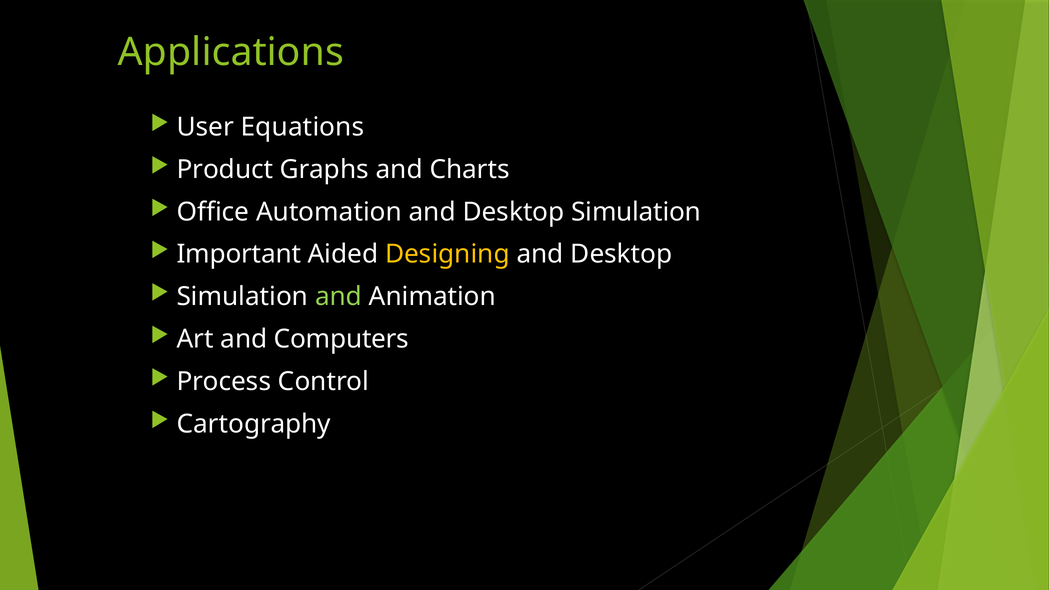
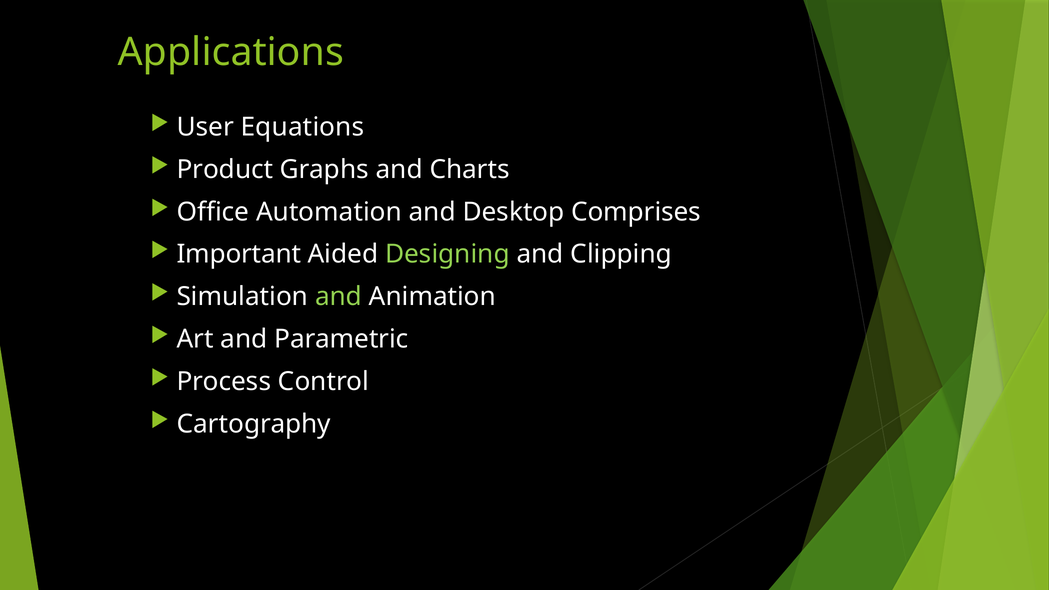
Desktop Simulation: Simulation -> Comprises (636, 212)
Designing colour: yellow -> light green (447, 254)
Desktop: Desktop -> Clipping (621, 254)
Computers: Computers -> Parametric (341, 339)
